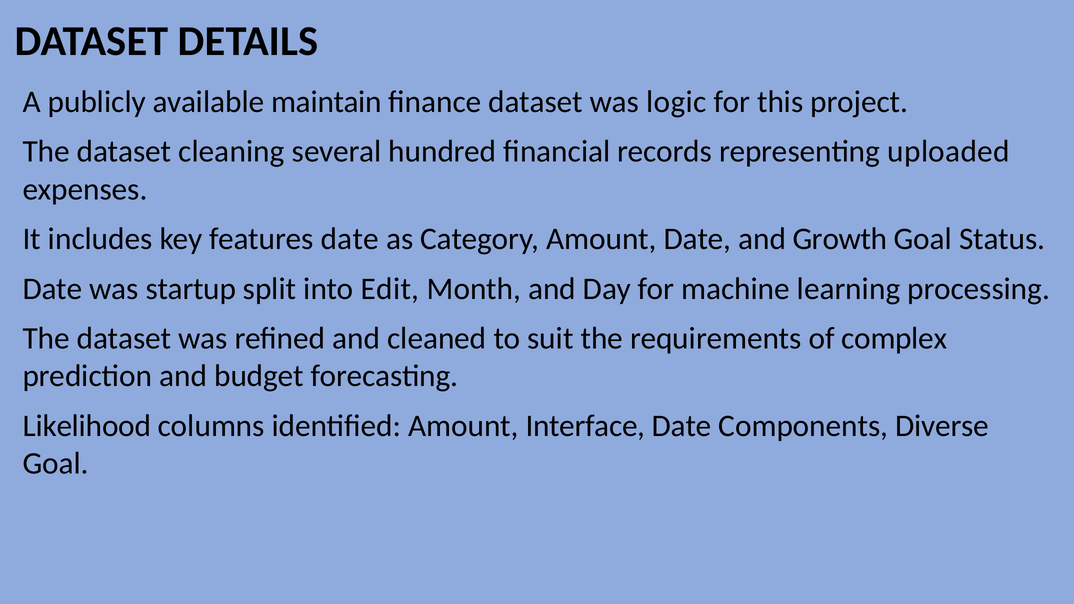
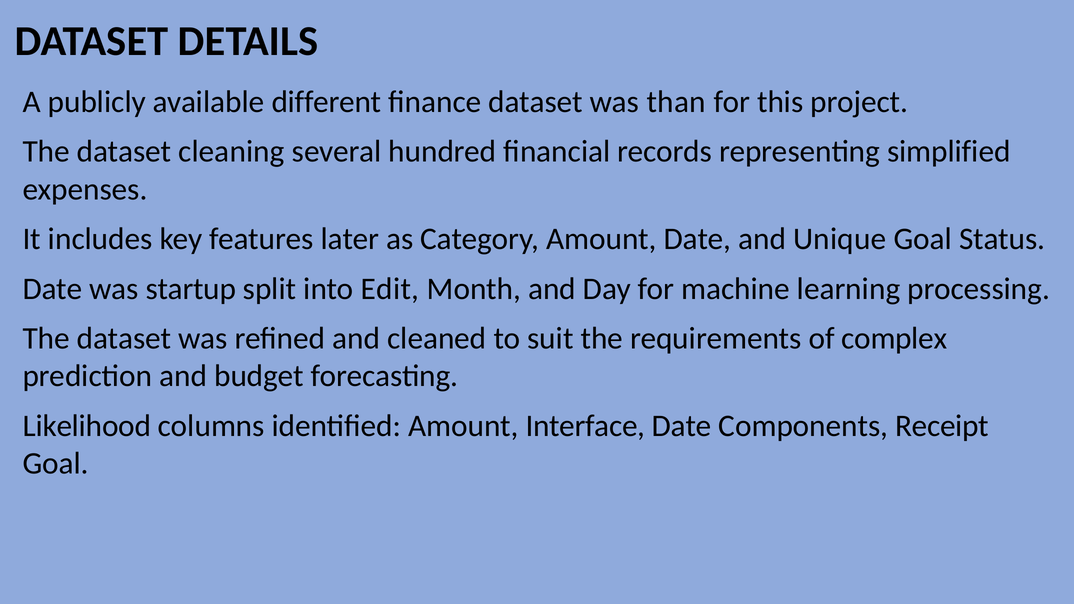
maintain: maintain -> different (327, 102)
logic: logic -> than (676, 102)
uploaded: uploaded -> simplified (949, 152)
features date: date -> later (350, 239)
Growth: Growth -> Unique (840, 239)
Diverse: Diverse -> Receipt (942, 426)
